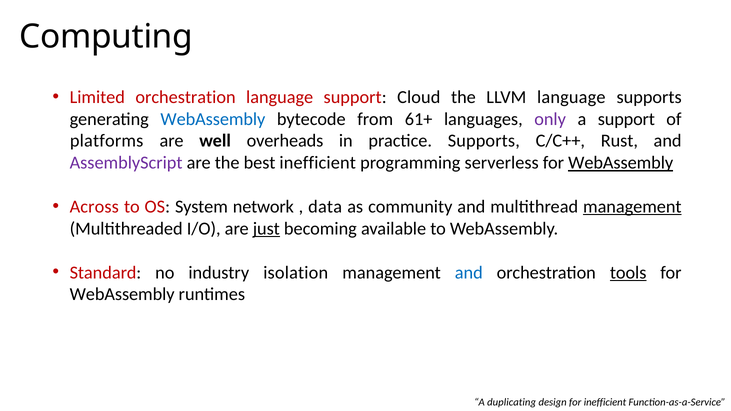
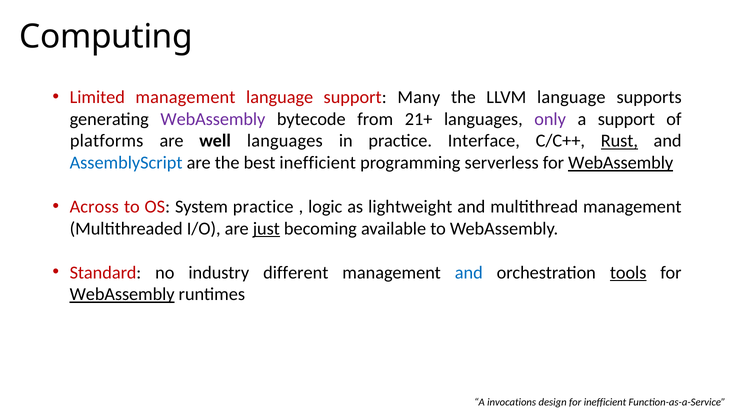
Limited orchestration: orchestration -> management (185, 97)
Cloud: Cloud -> Many (419, 97)
WebAssembly colour: blue -> purple (213, 119)
61+: 61+ -> 21+ (419, 119)
well overheads: overheads -> languages (285, 141)
practice Supports: Supports -> Interface (484, 141)
Rust underline: none -> present (619, 141)
AssemblyScript colour: purple -> blue (126, 163)
System network: network -> practice (263, 207)
data: data -> logic (325, 207)
community: community -> lightweight (410, 207)
management underline: present -> none (632, 207)
isolation: isolation -> different (296, 273)
WebAssembly underline: none -> present (122, 295)
duplicating: duplicating -> invocations (512, 402)
